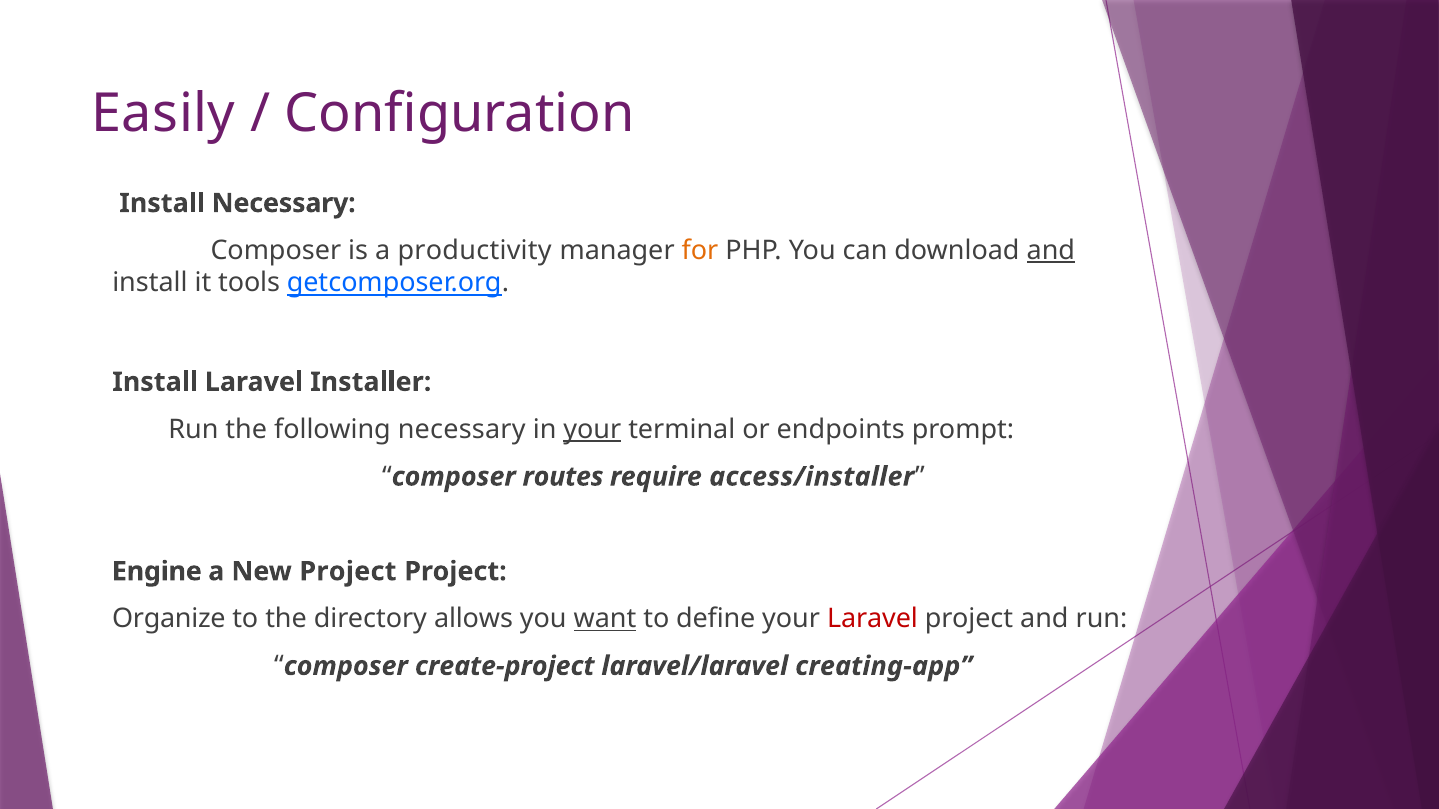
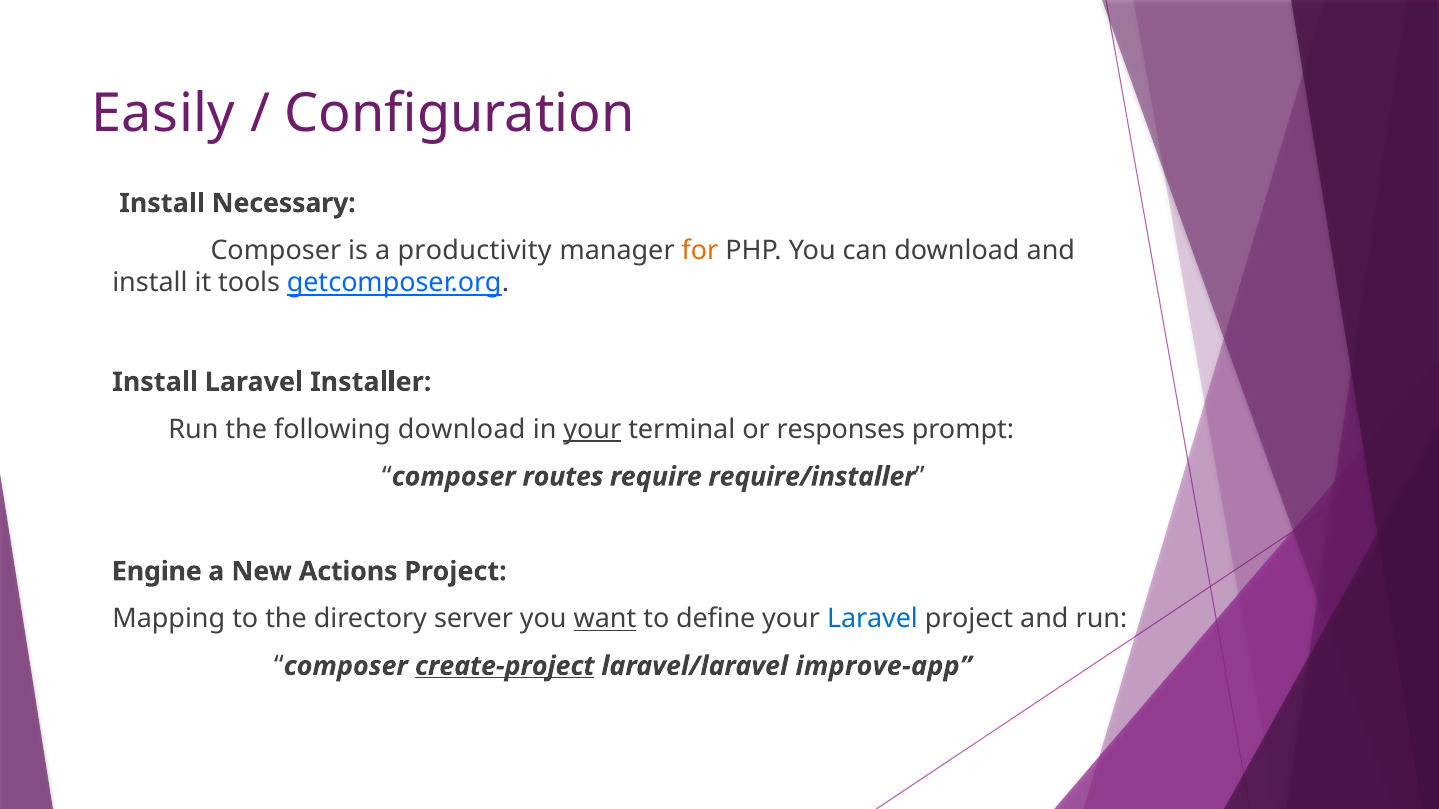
and underline: present -> none (1051, 251)
following necessary: necessary -> download (462, 430)
endpoints: endpoints -> responses (841, 430)
access/installer: access/installer -> require/installer (812, 477)
New Project: Project -> Actions (348, 572)
Organize: Organize -> Mapping (169, 619)
allows: allows -> server (473, 619)
Laravel colour: red -> blue (872, 619)
create-project underline: none -> present (505, 666)
creating-app: creating-app -> improve-app (884, 666)
